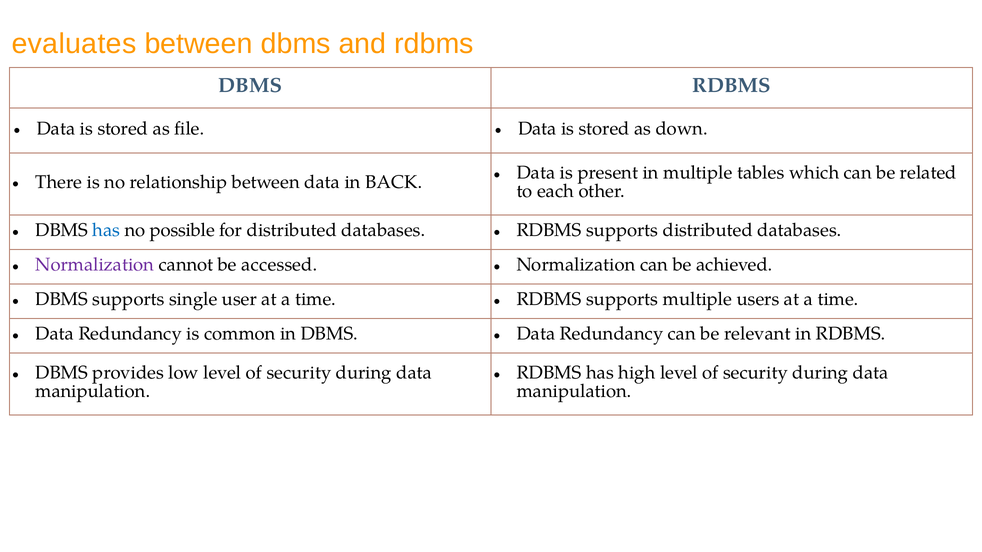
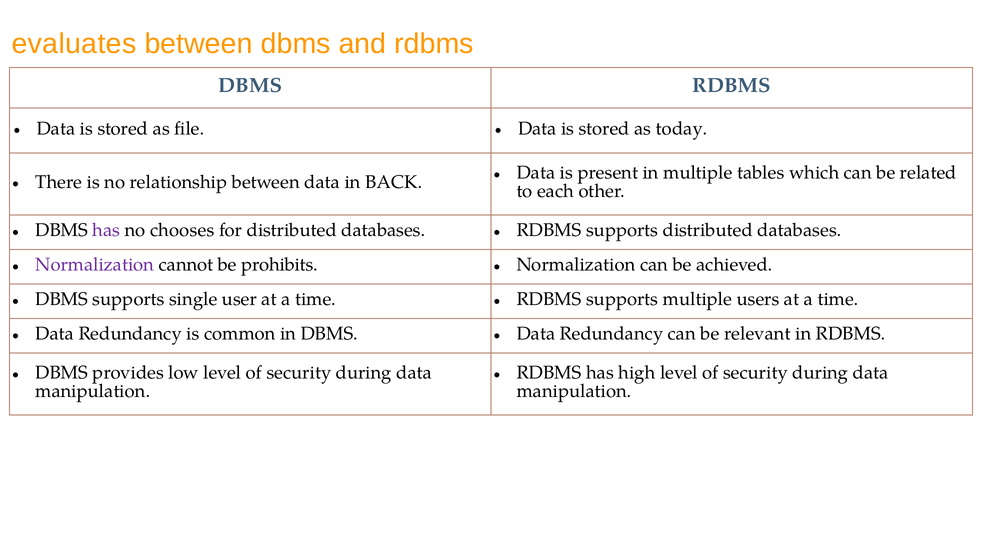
down: down -> today (682, 129)
has colour: blue -> purple (106, 231)
possible: possible -> chooses (182, 231)
accessed: accessed -> prohibits (280, 265)
